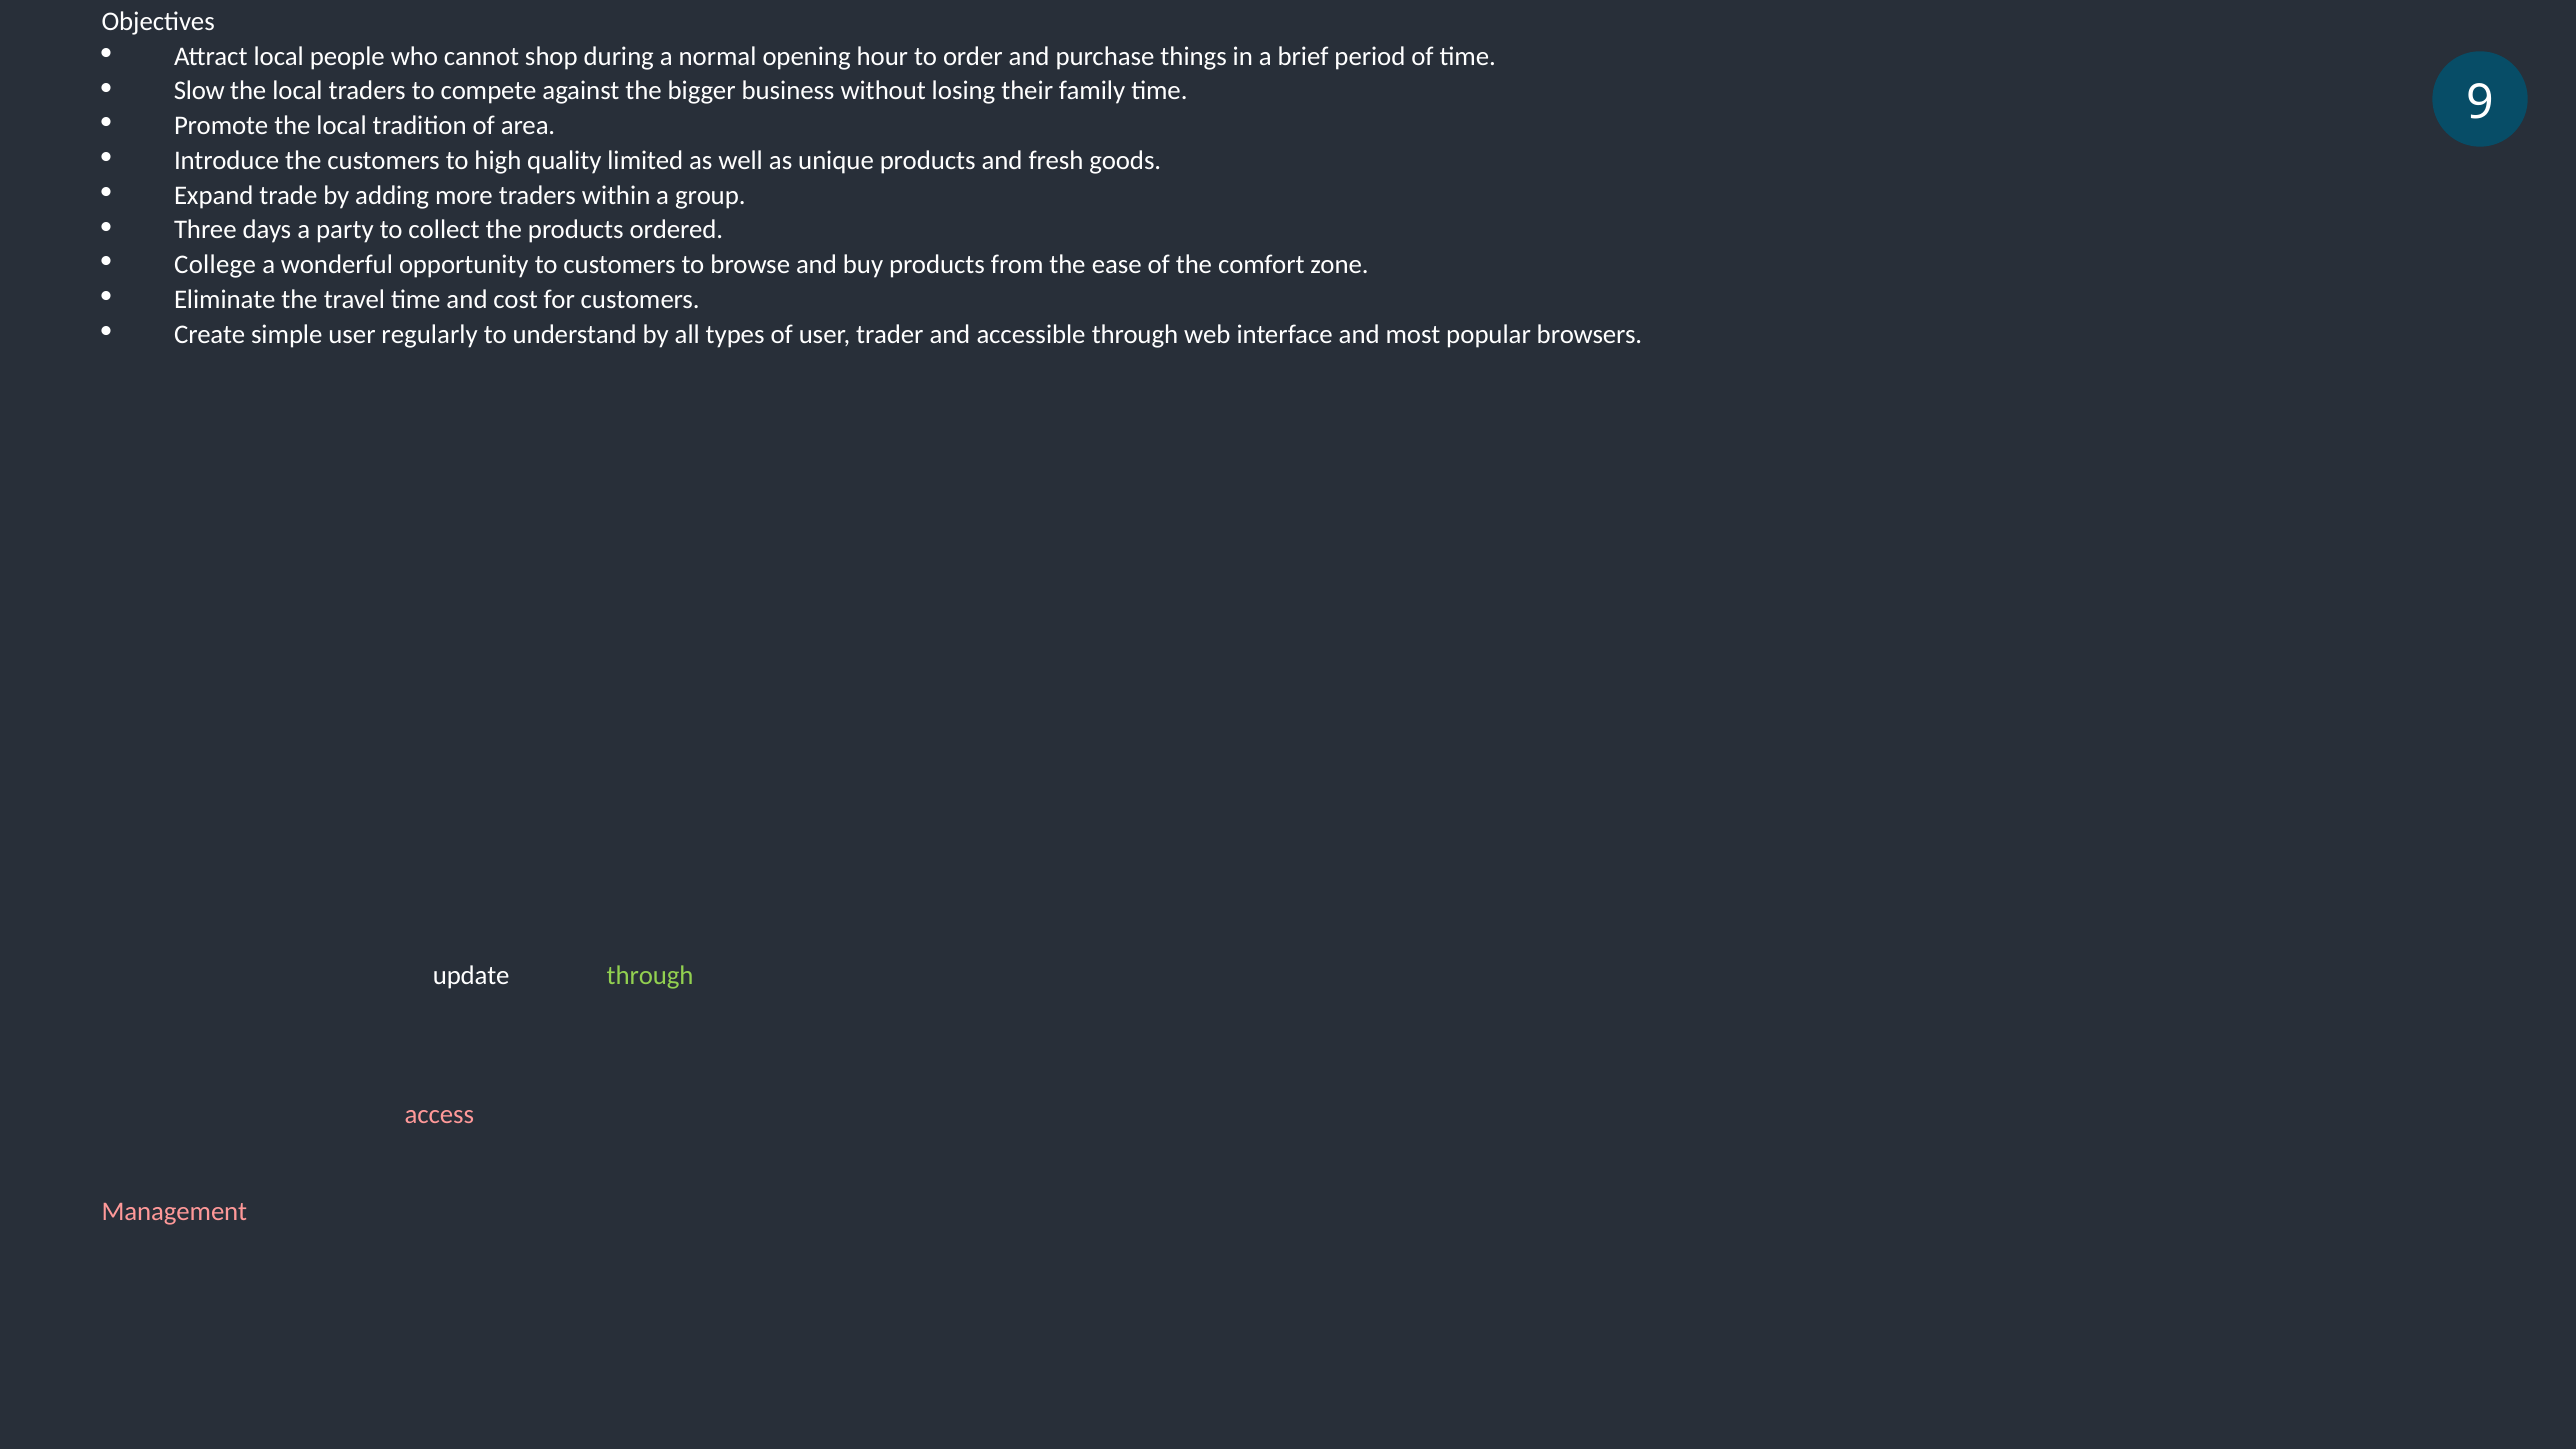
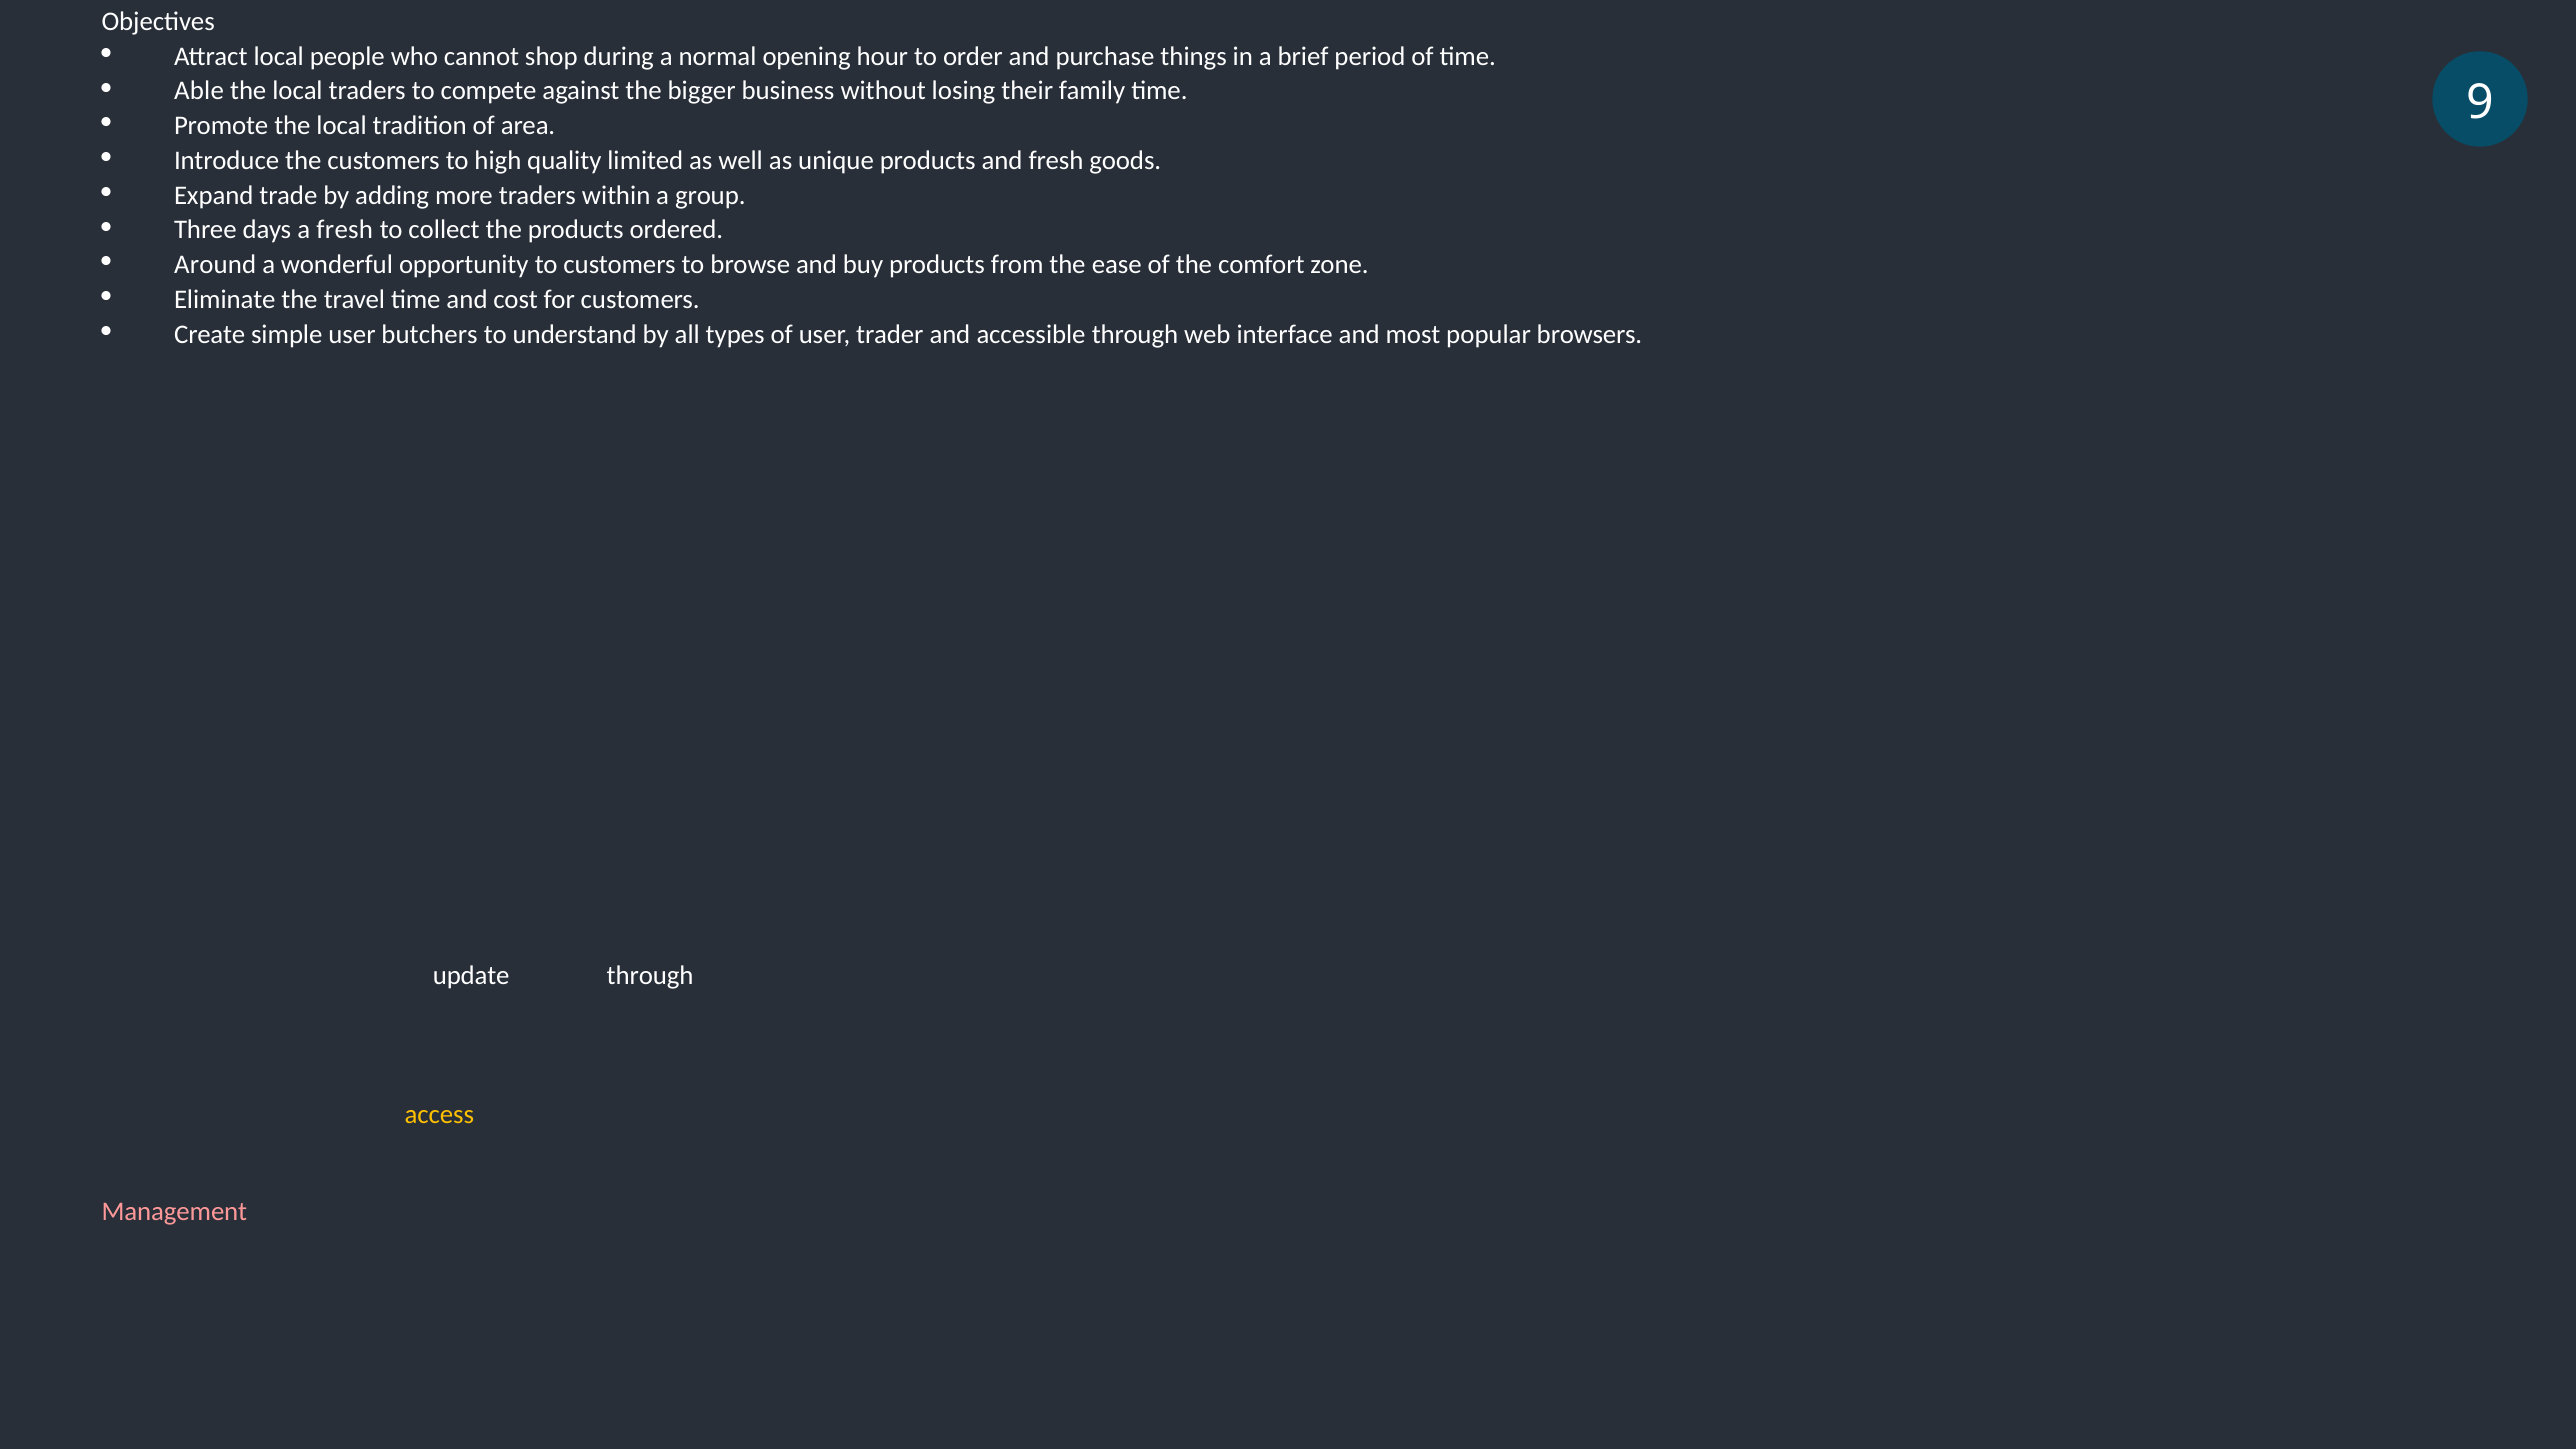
Slow: Slow -> Able (199, 91)
a party: party -> fresh (345, 230)
College: College -> Around (215, 265)
regularly: regularly -> butchers (430, 334)
through colour: light green -> white (650, 976)
access colour: pink -> yellow (439, 1115)
